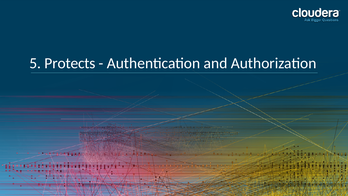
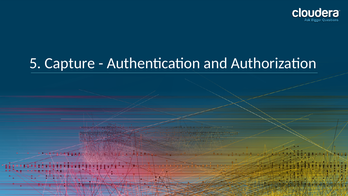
Protects: Protects -> Capture (70, 63)
